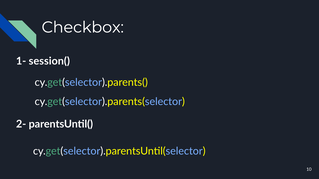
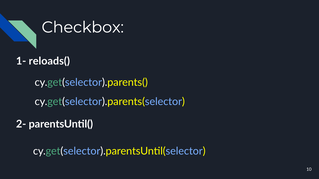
session(: session( -> reloads( (49, 61)
